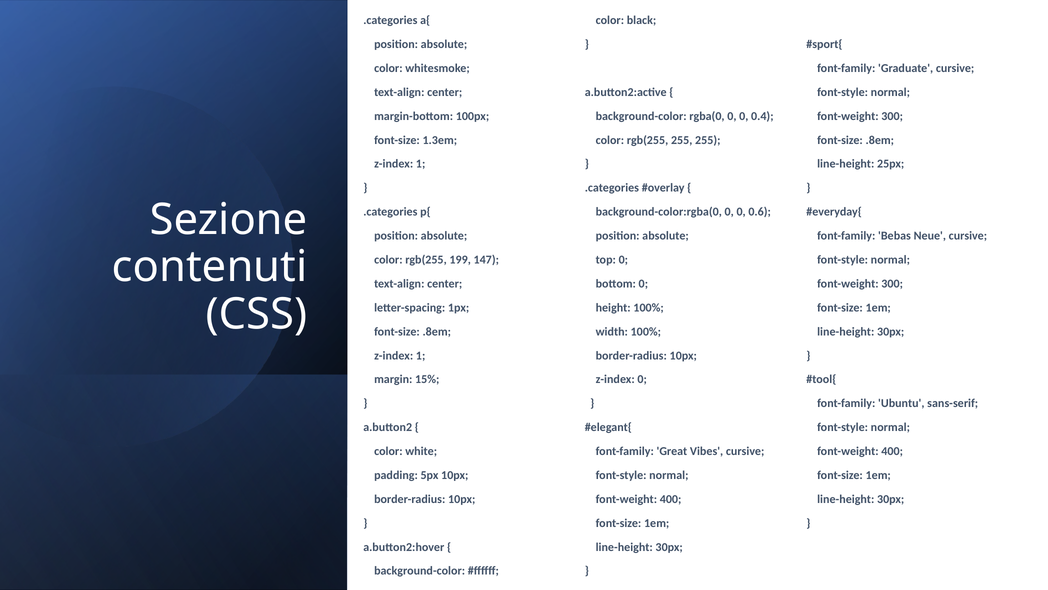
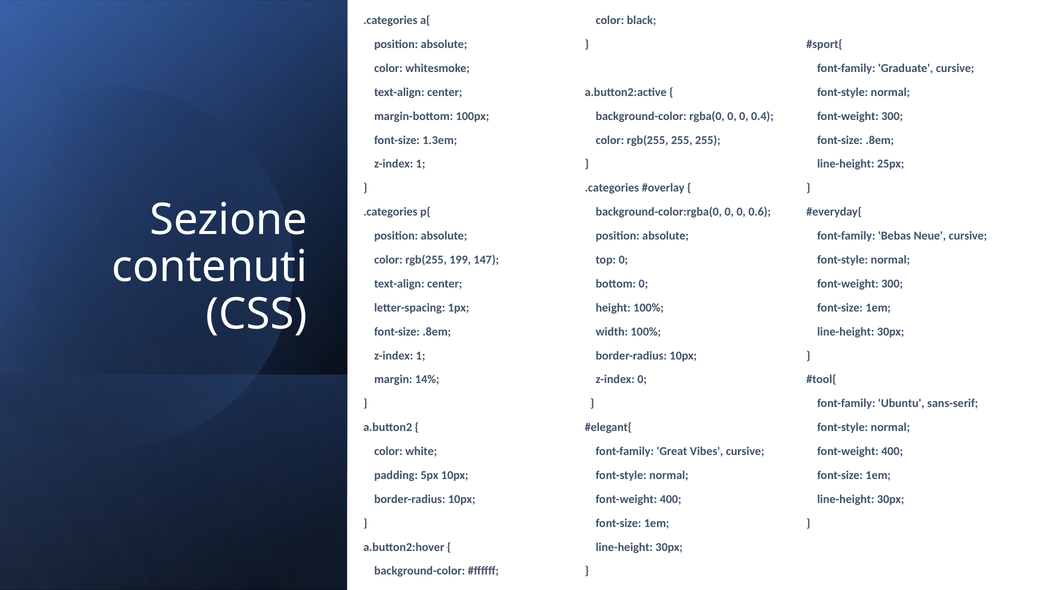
15%: 15% -> 14% (427, 379)
